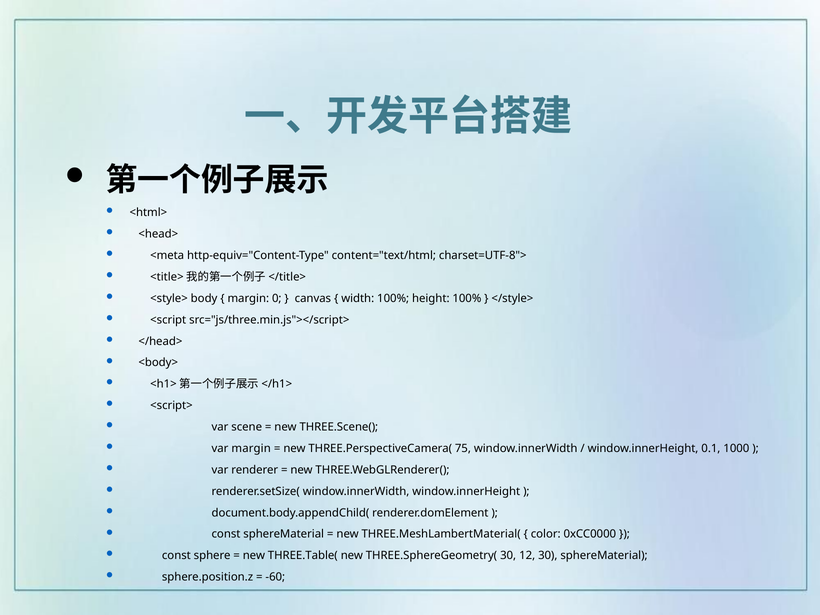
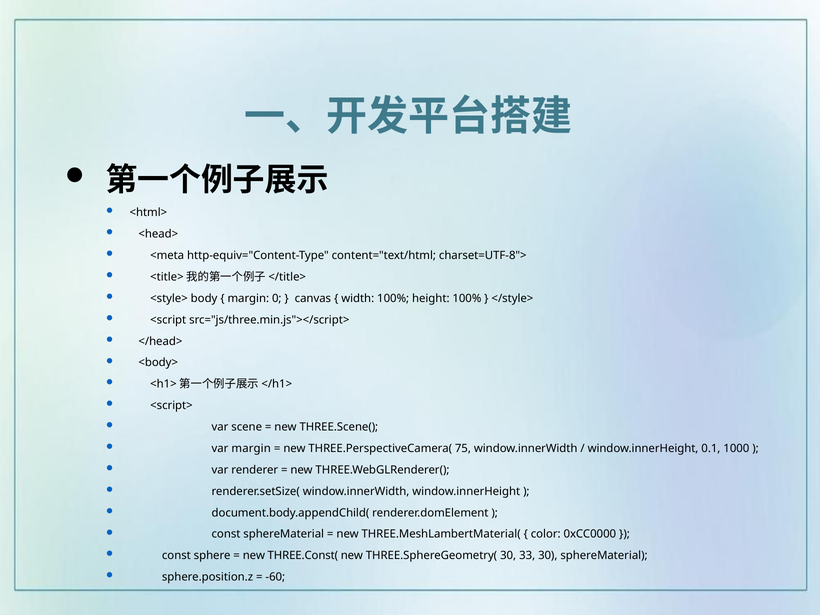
THREE.Table(: THREE.Table( -> THREE.Const( (303, 556)
12: 12 -> 33 (527, 556)
